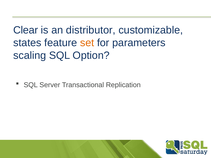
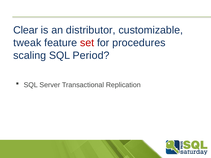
states: states -> tweak (27, 43)
set colour: orange -> red (87, 43)
parameters: parameters -> procedures (139, 43)
Option: Option -> Period (91, 56)
